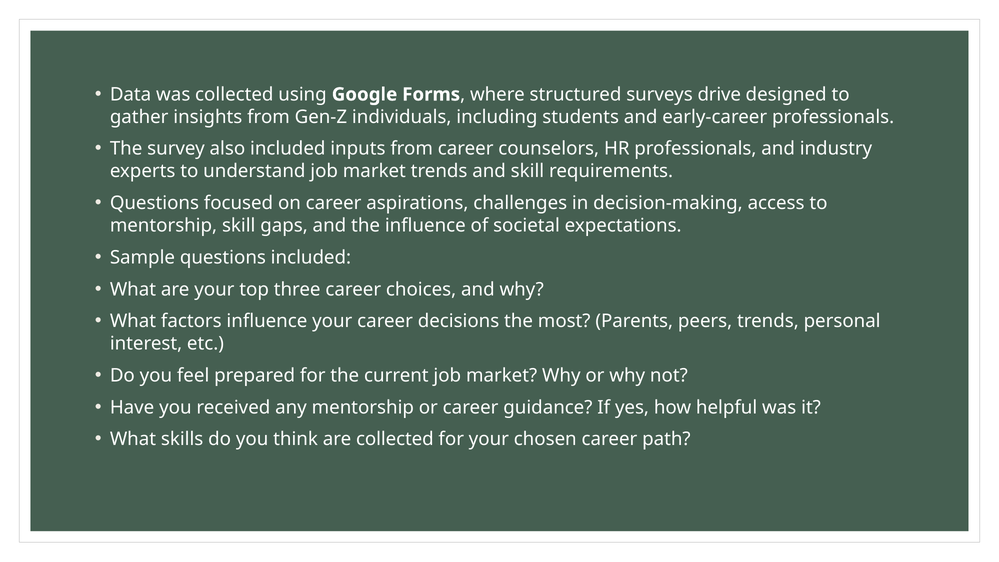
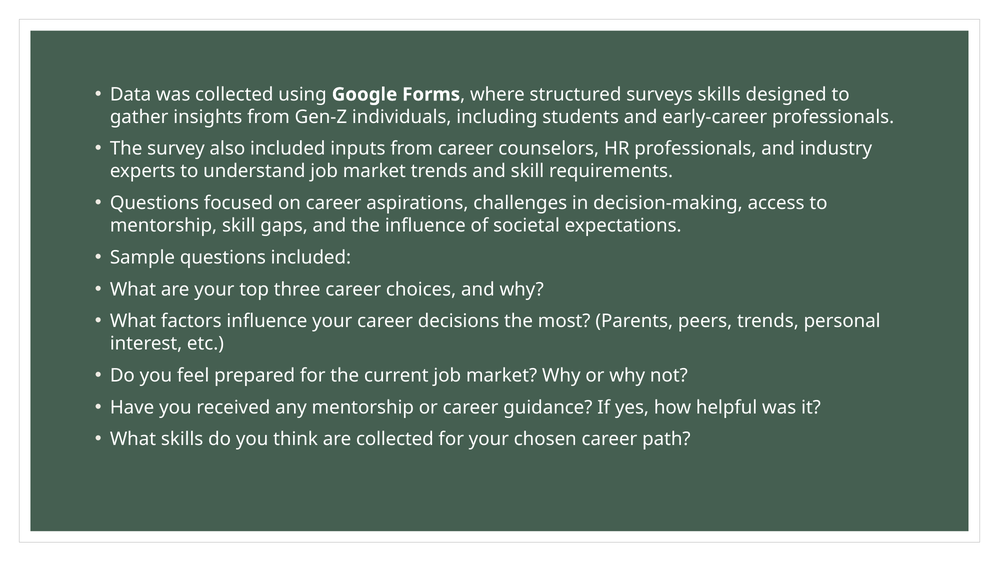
surveys drive: drive -> skills (719, 94)
